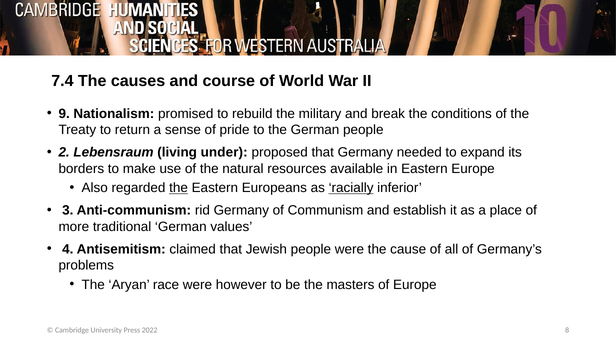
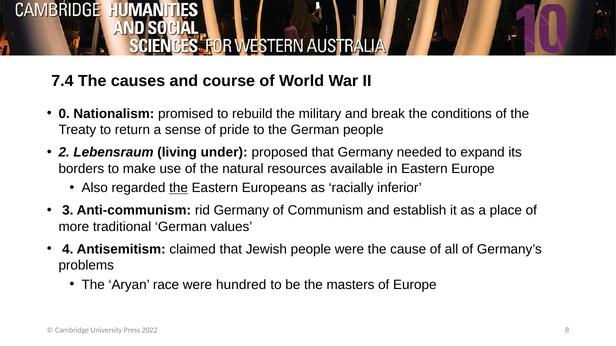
9: 9 -> 0 (64, 114)
racially underline: present -> none (351, 188)
however: however -> hundred (241, 285)
